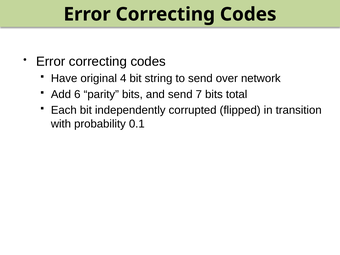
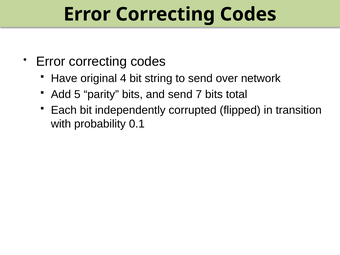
6: 6 -> 5 (77, 94)
